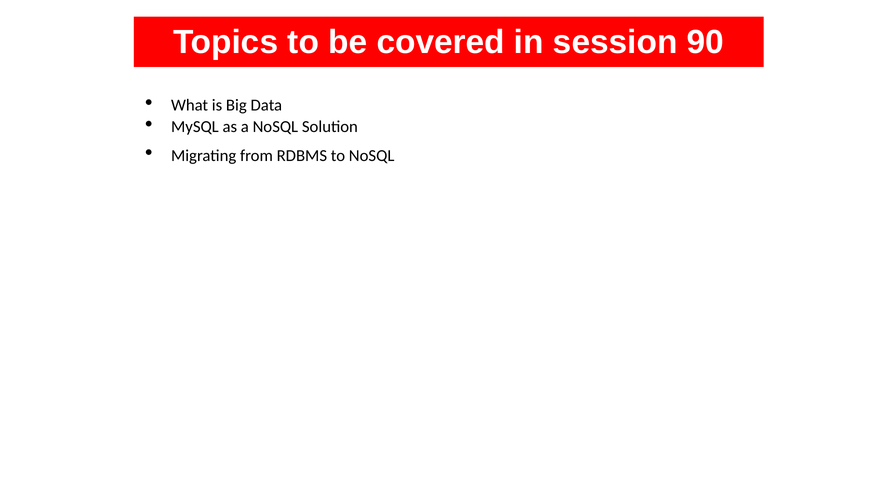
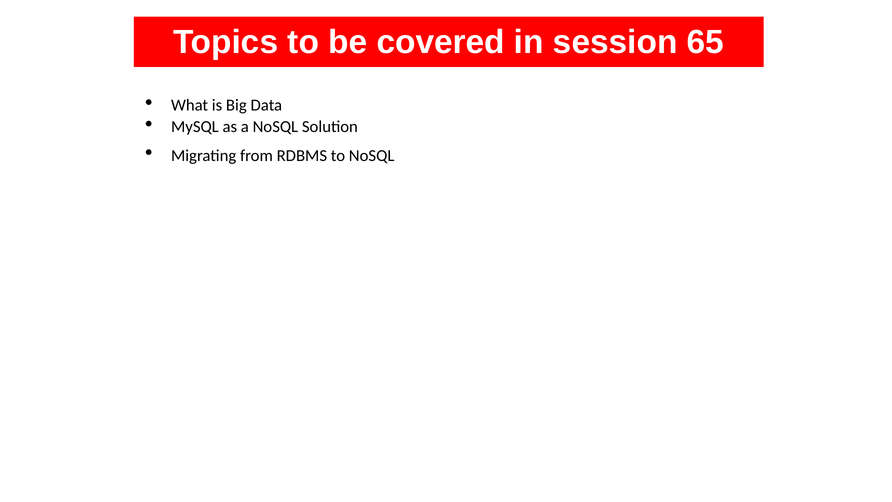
90: 90 -> 65 (705, 42)
